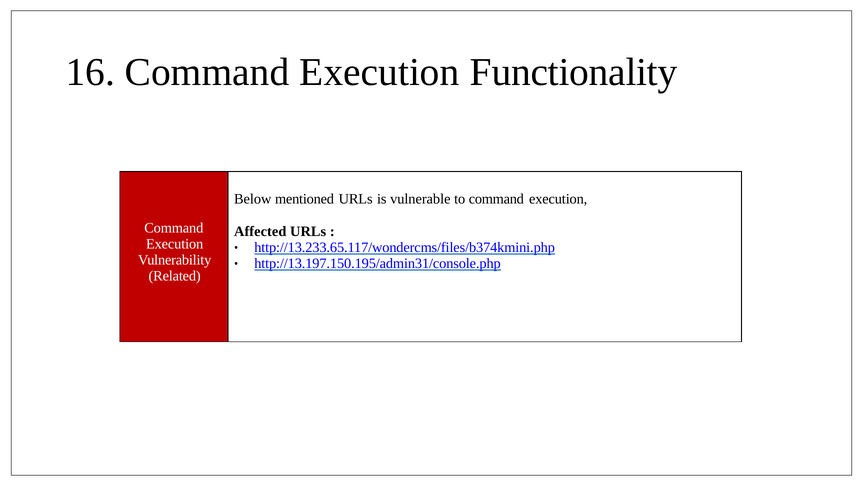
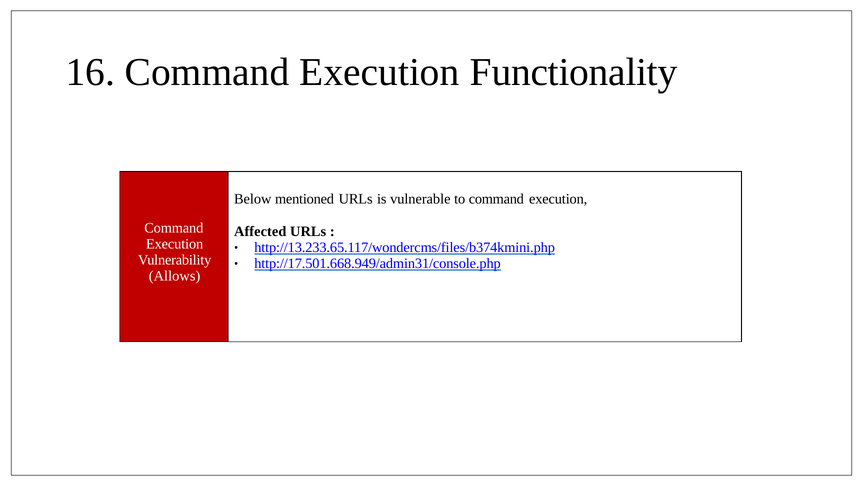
http://13.197.150.195/admin31/console.php: http://13.197.150.195/admin31/console.php -> http://17.501.668.949/admin31/console.php (378, 264)
Related: Related -> Allows (175, 276)
